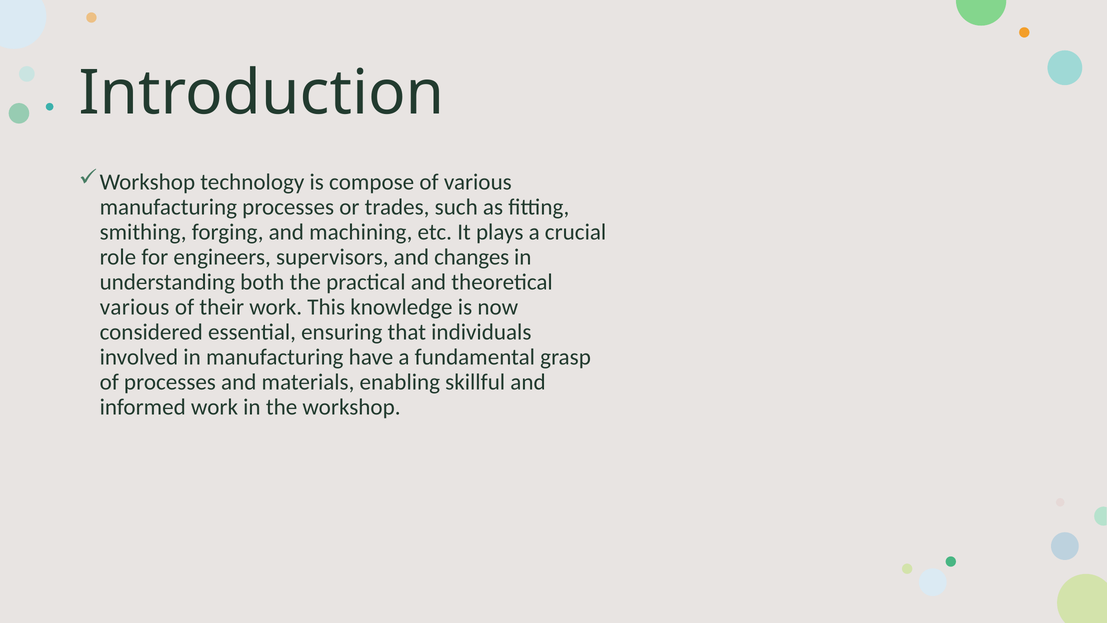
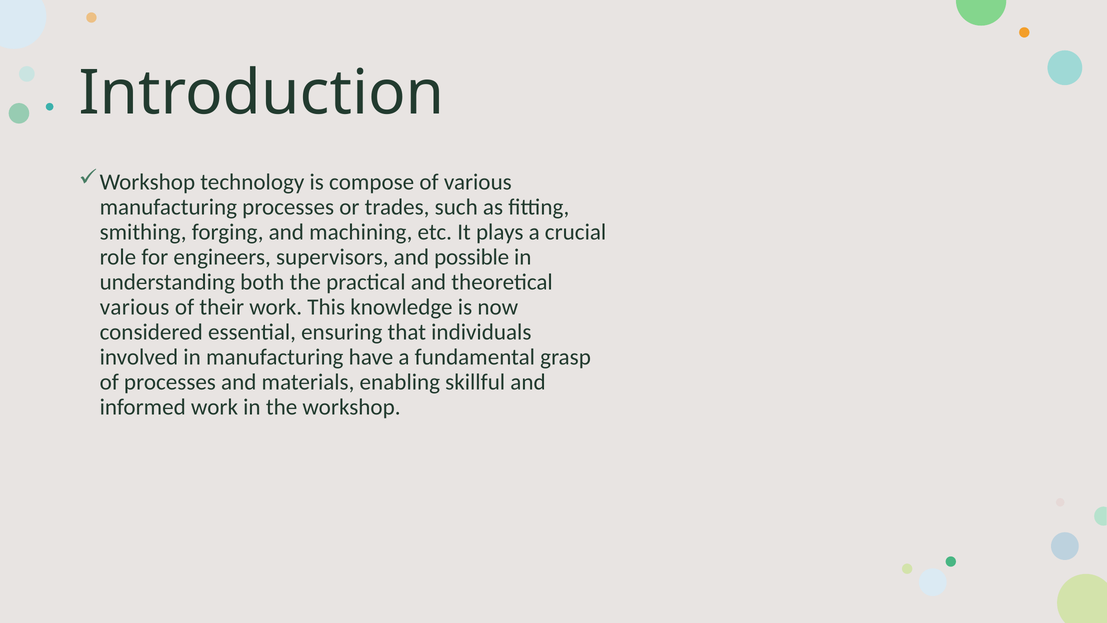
changes: changes -> possible (472, 257)
